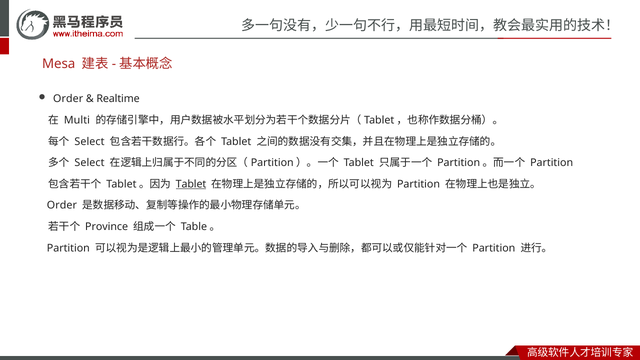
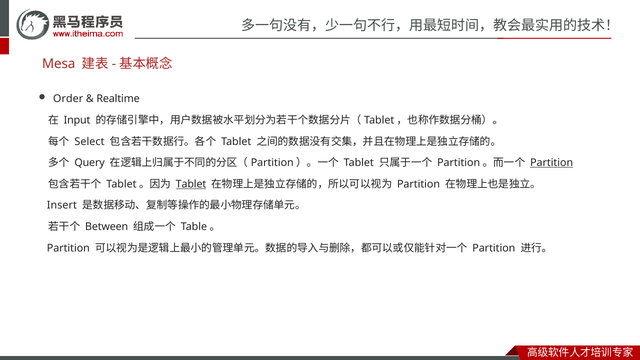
Multi: Multi -> Input (77, 120)
Select: Select -> Query (90, 163)
Partition underline: none -> present (552, 163)
Order: Order -> Insert (62, 205)
Province: Province -> Between (107, 227)
